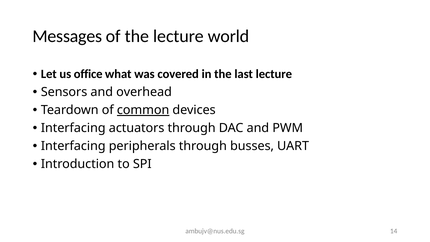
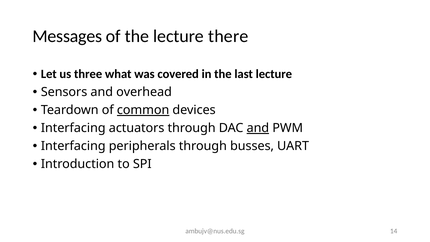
world: world -> there (228, 36)
office: office -> three (88, 74)
and underline: none -> present (258, 128)
